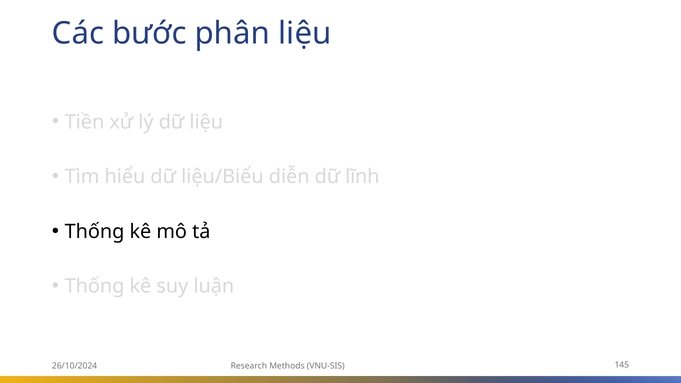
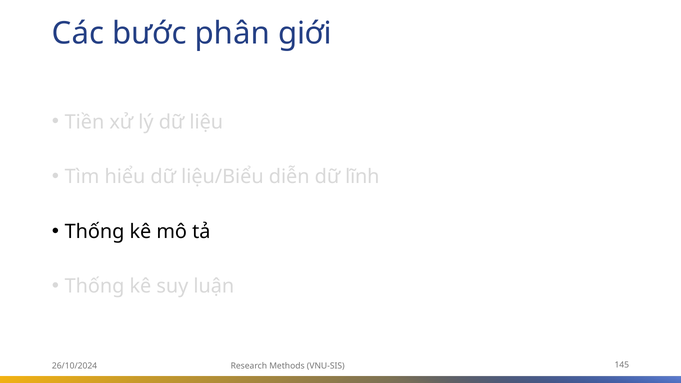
phân liệu: liệu -> giới (305, 33)
